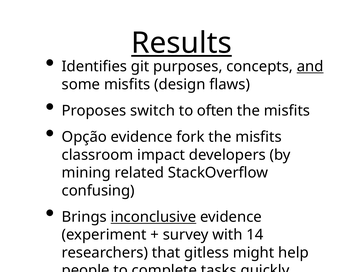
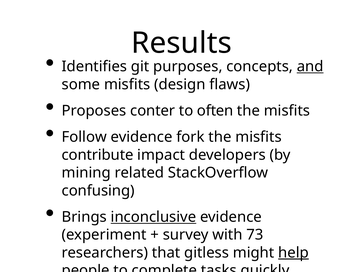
Results underline: present -> none (181, 43)
switch: switch -> conter (153, 111)
Opção: Opção -> Follow (84, 137)
classroom: classroom -> contribute (98, 155)
14: 14 -> 73 (255, 235)
help underline: none -> present (293, 253)
